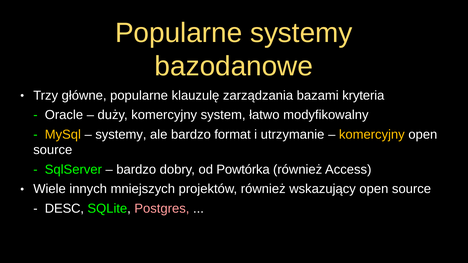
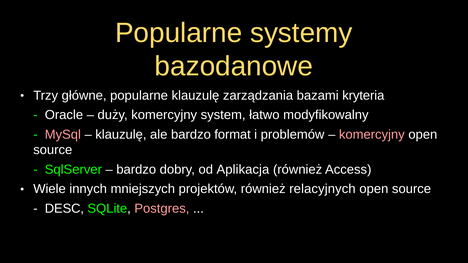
MySql colour: yellow -> pink (63, 135)
systemy: systemy -> klauzulę (121, 135)
utrzymanie: utrzymanie -> problemów (293, 135)
komercyjny colour: yellow -> pink (372, 135)
Powtórka: Powtórka -> Aplikacja (243, 170)
wskazujący: wskazujący -> relacyjnych (322, 189)
